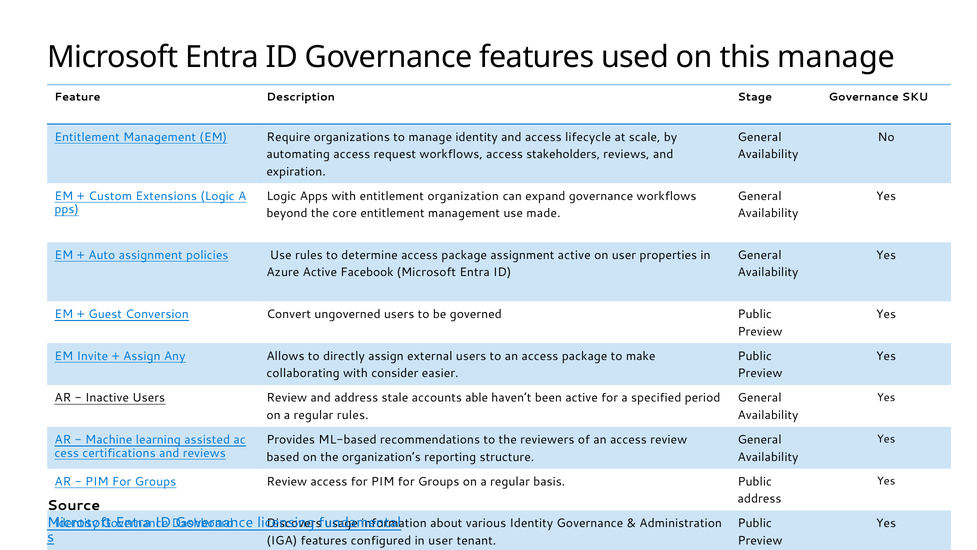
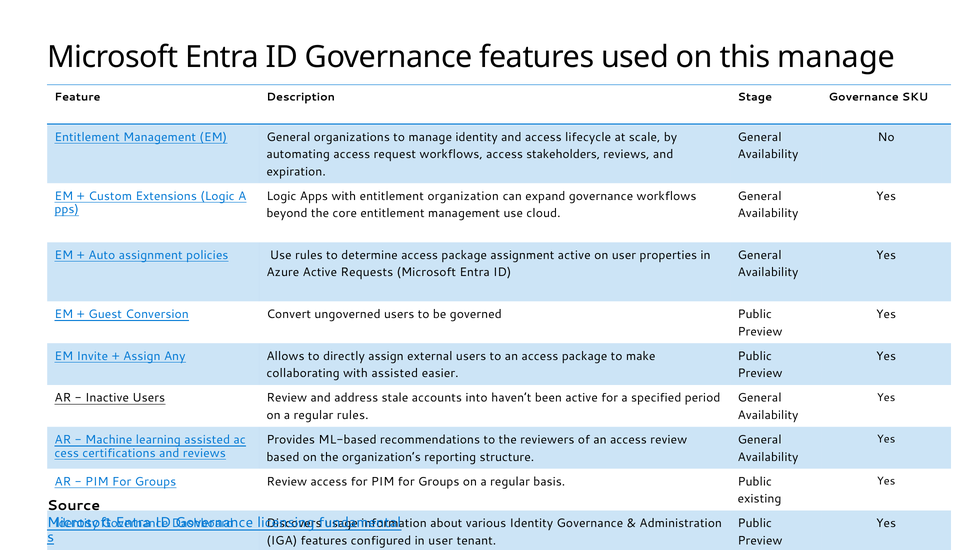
EM Require: Require -> General (288, 137)
made: made -> cloud (543, 213)
Facebook: Facebook -> Requests (367, 272)
with consider: consider -> assisted (395, 373)
able: able -> into (477, 398)
address: address -> existing (760, 498)
